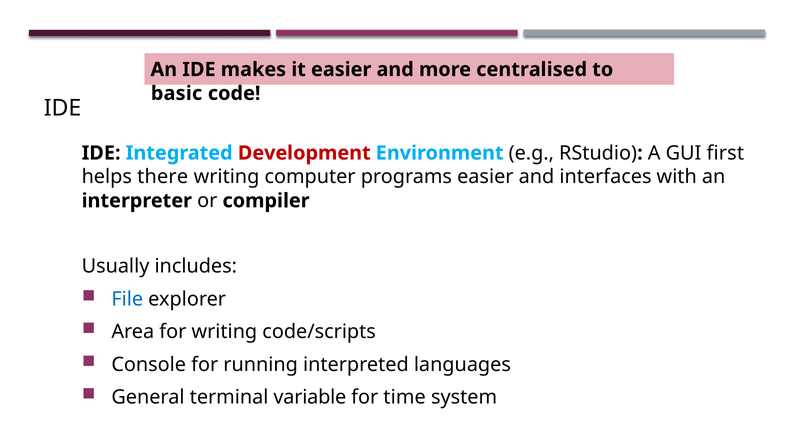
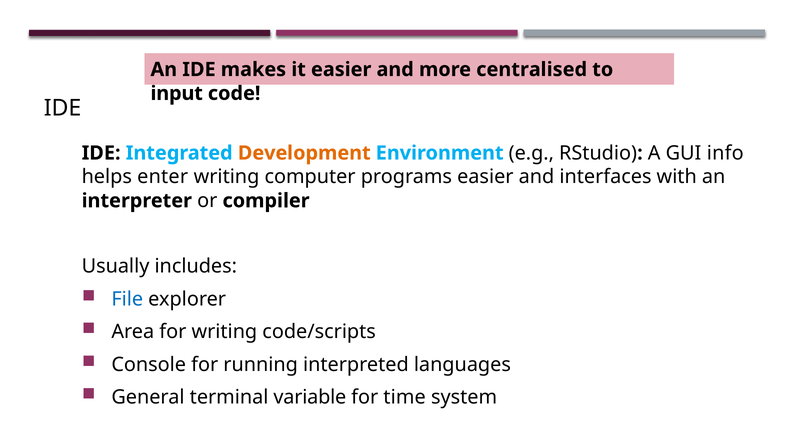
basic: basic -> input (177, 93)
Development colour: red -> orange (304, 153)
first: first -> info (725, 153)
there: there -> enter (163, 177)
